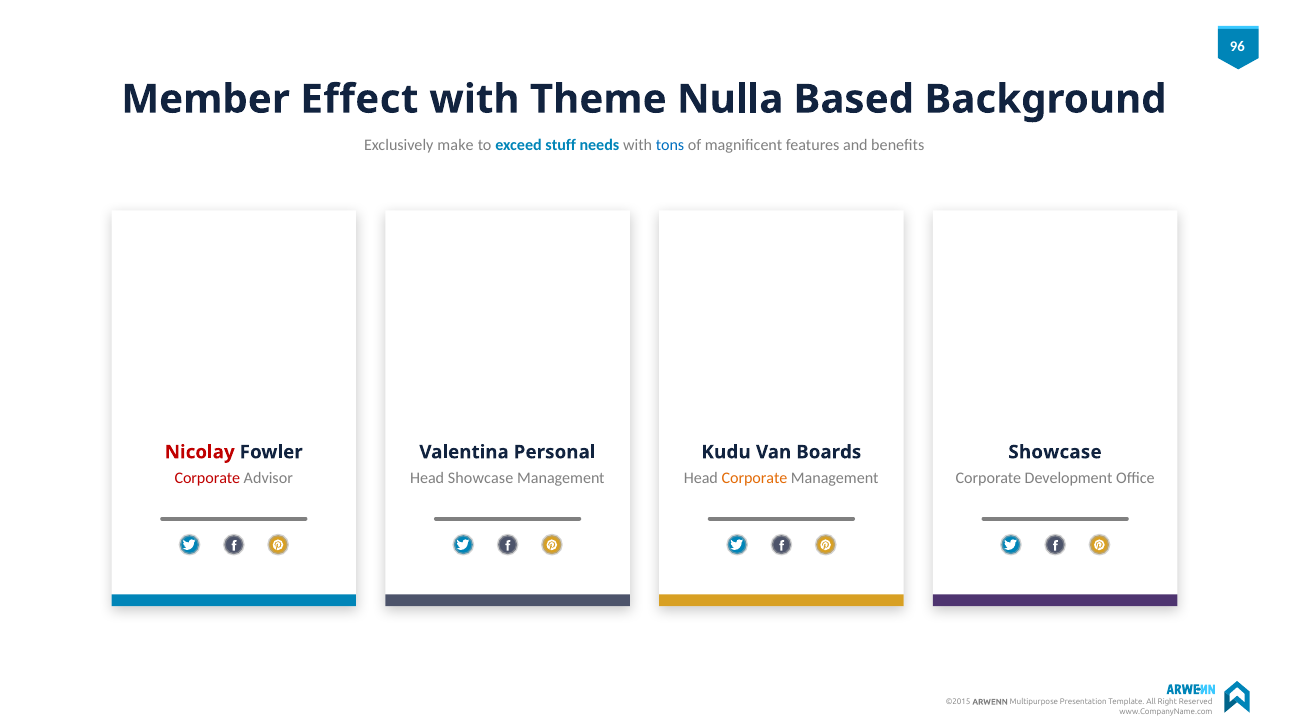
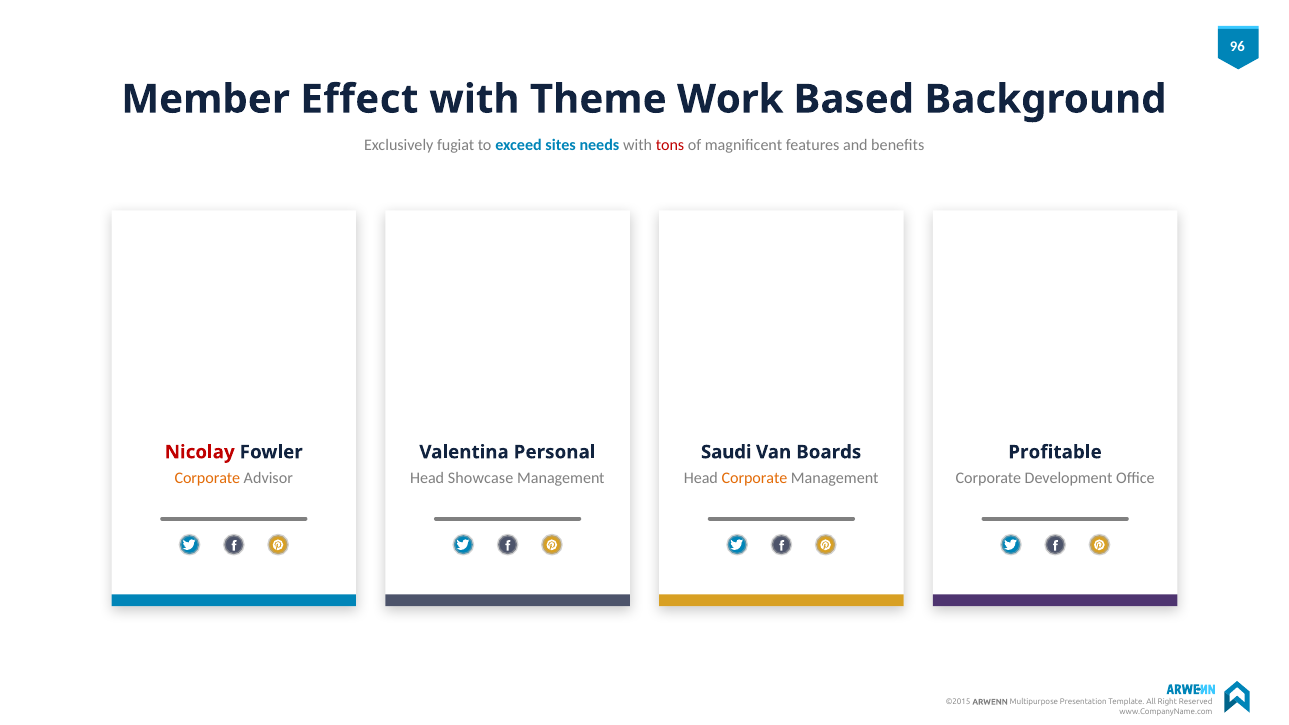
Nulla: Nulla -> Work (730, 99)
make: make -> fugiat (456, 145)
stuff: stuff -> sites (561, 145)
tons colour: blue -> red (670, 145)
Kudu: Kudu -> Saudi (726, 452)
Showcase: Showcase -> Profitable (1055, 452)
Corporate colour: red -> orange (207, 478)
